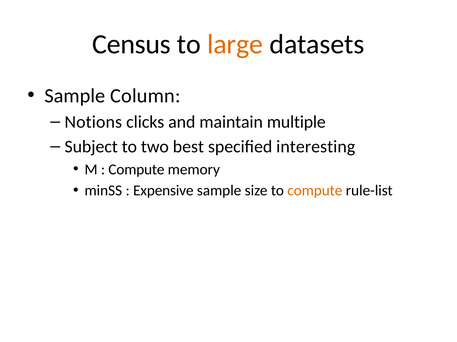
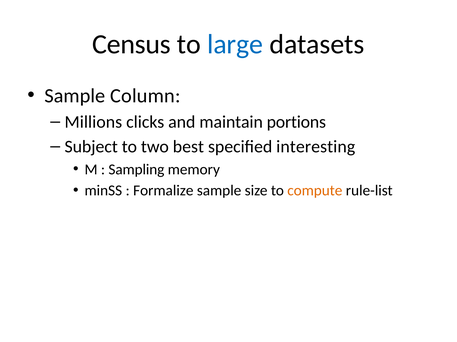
large colour: orange -> blue (235, 44)
Notions: Notions -> Millions (93, 122)
multiple: multiple -> portions (296, 122)
Compute: Compute -> Sampling (136, 170)
Expensive: Expensive -> Formalize (163, 191)
